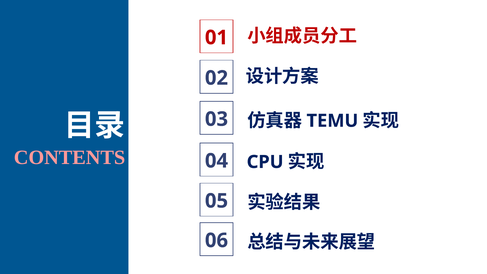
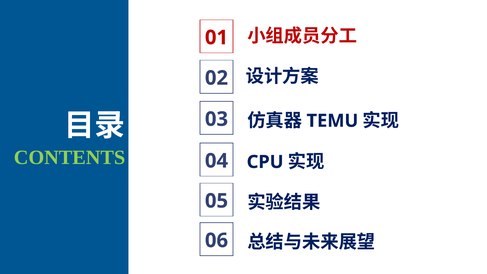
CONTENTS colour: pink -> light green (70, 157)
